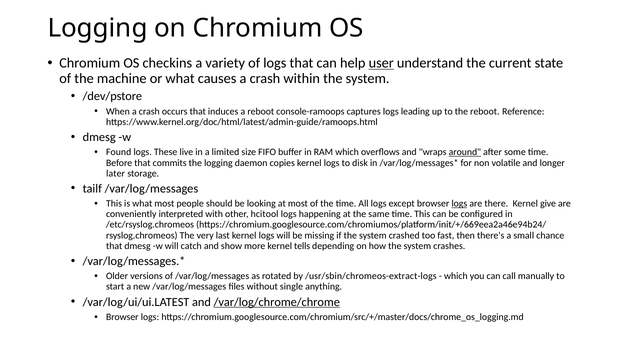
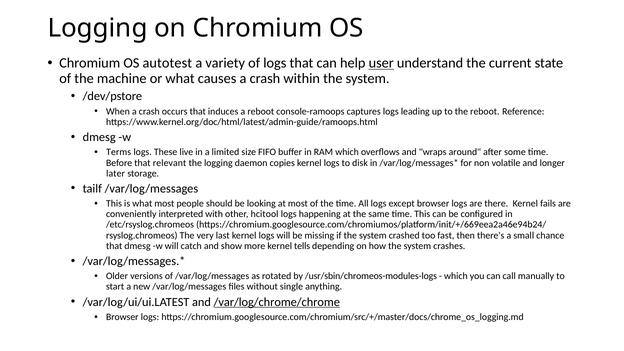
checkins: checkins -> autotest (167, 63)
Found: Found -> Terms (119, 152)
around underline: present -> none (465, 152)
commits: commits -> relevant (170, 163)
logs underline: present -> none (459, 204)
give: give -> fails (548, 204)
/usr/sbin/chromeos-extract-logs: /usr/sbin/chromeos-extract-logs -> /usr/sbin/chromeos-modules-logs (371, 276)
